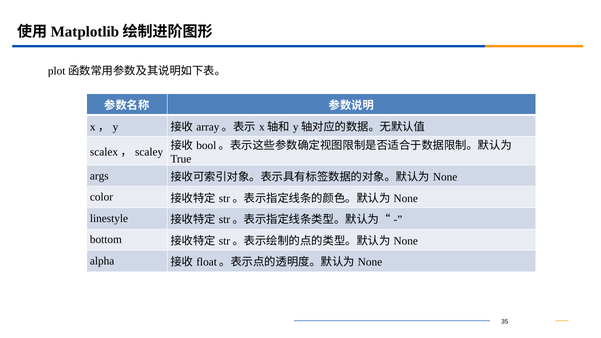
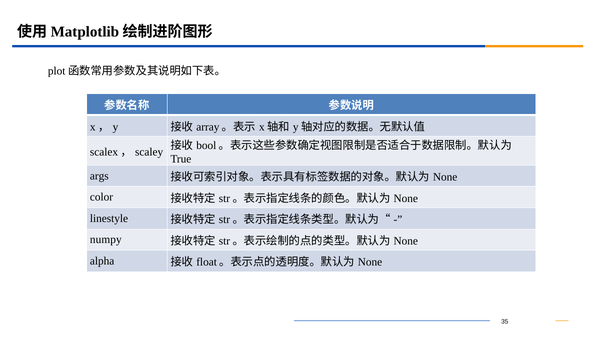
bottom: bottom -> numpy (106, 240)
